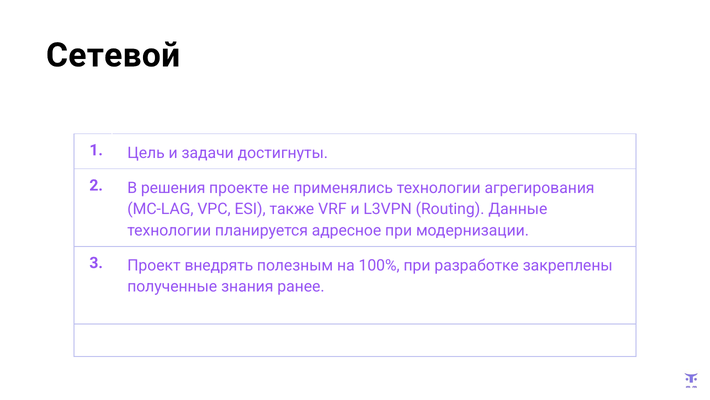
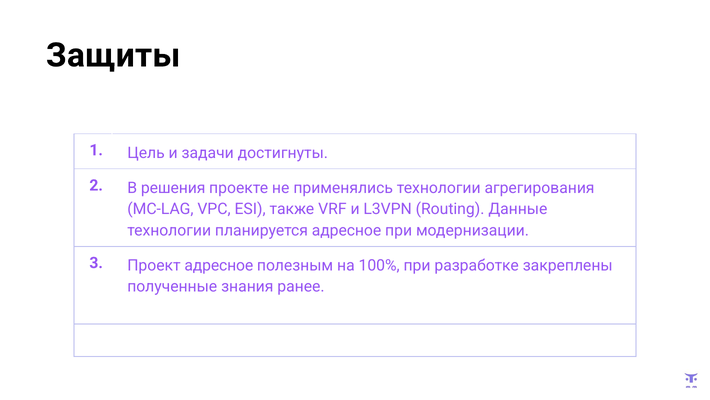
Сетевой: Сетевой -> Защиты (113, 55)
Проект внедрять: внедрять -> адресное (219, 265)
